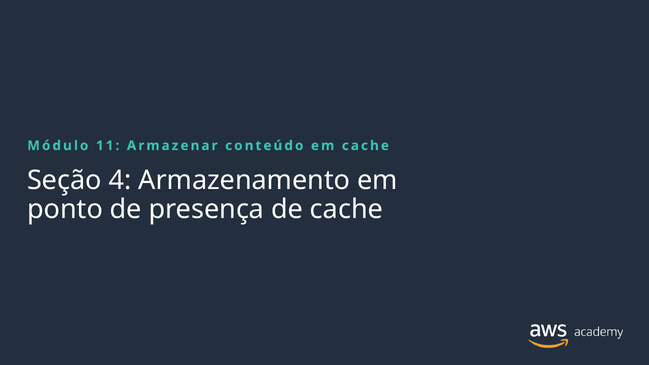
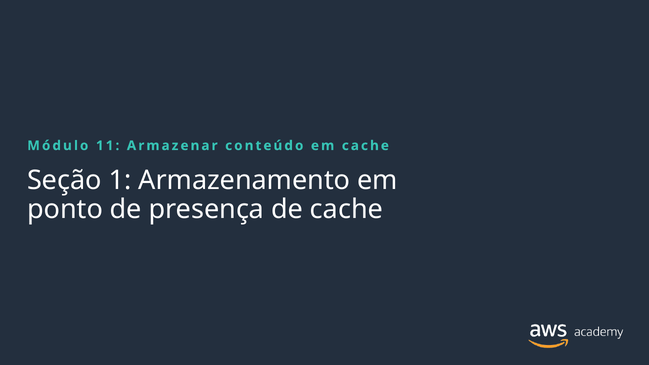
4: 4 -> 1 (120, 180)
